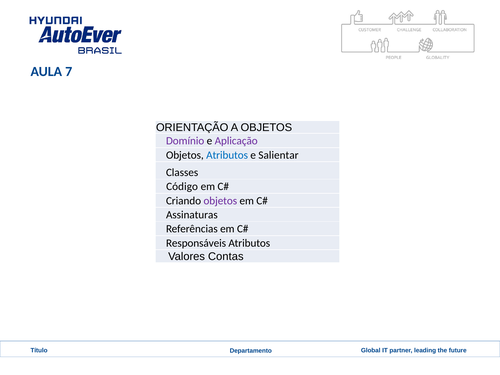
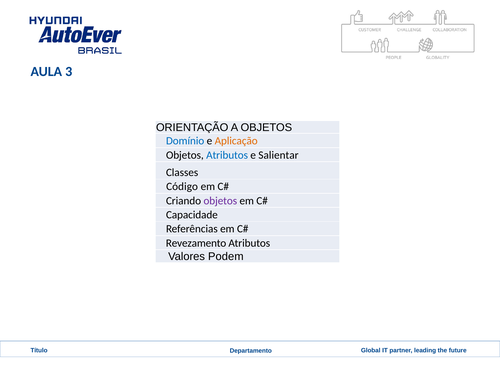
7: 7 -> 3 (69, 72)
Domínio colour: purple -> blue (185, 141)
Aplicação colour: purple -> orange (236, 141)
Assinaturas: Assinaturas -> Capacidade (192, 215)
Responsáveis: Responsáveis -> Revezamento (196, 243)
Contas: Contas -> Podem (226, 257)
